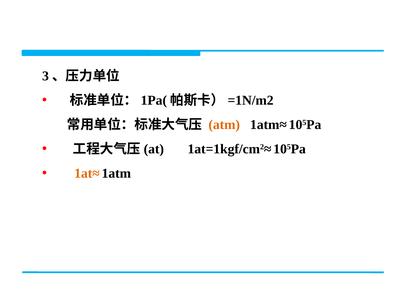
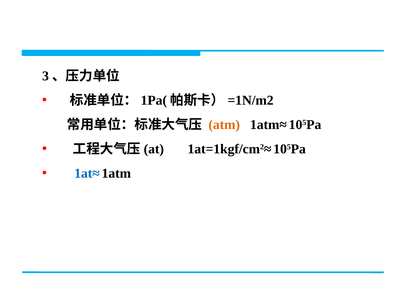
1at≈ colour: orange -> blue (87, 174)
